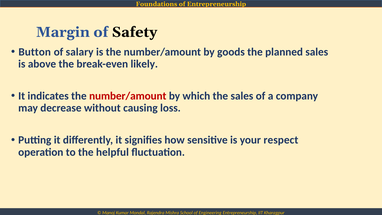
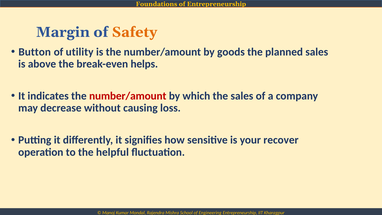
Safety colour: black -> orange (135, 32)
salary: salary -> utility (80, 52)
likely: likely -> helps (144, 64)
respect: respect -> recover (281, 140)
